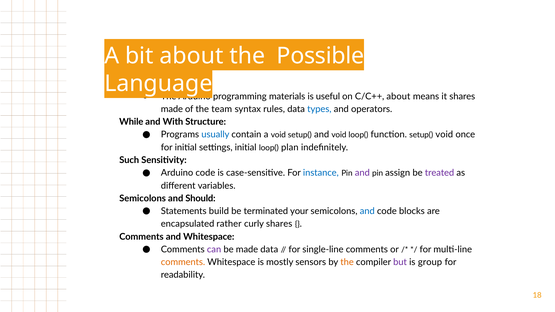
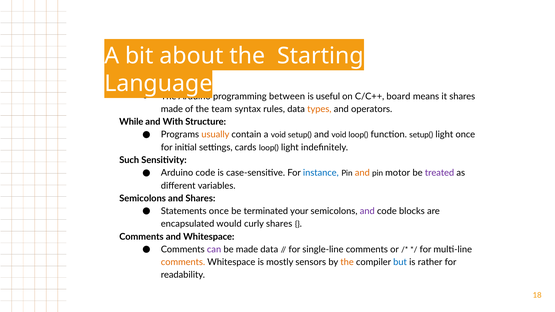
Possible: Possible -> Starting (320, 56)
materials: materials -> between (287, 96)
C/C++ about: about -> board (398, 96)
types colour: blue -> orange (319, 109)
usually colour: blue -> orange (215, 135)
setup( void: void -> light (444, 135)
settings initial: initial -> cards (246, 147)
loop( plan: plan -> light (290, 147)
and colour: purple -> orange (362, 173)
assign: assign -> motor (398, 173)
and Should: Should -> Shares (200, 198)
Statements build: build -> once (219, 211)
and colour: blue -> purple (367, 211)
rather: rather -> would (229, 224)
but colour: purple -> blue (400, 262)
group: group -> rather (430, 262)
